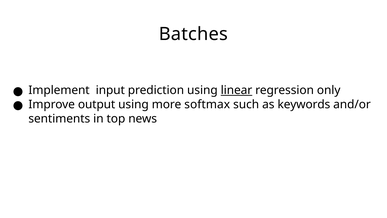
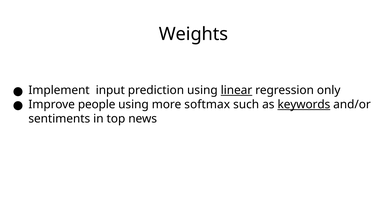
Batches: Batches -> Weights (194, 34)
output: output -> people (97, 104)
keywords underline: none -> present (304, 104)
